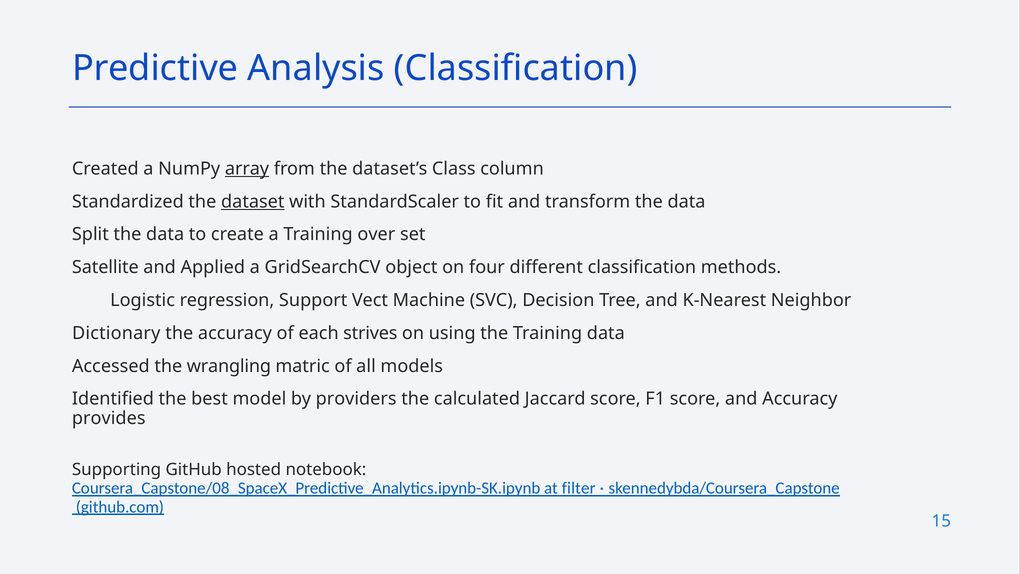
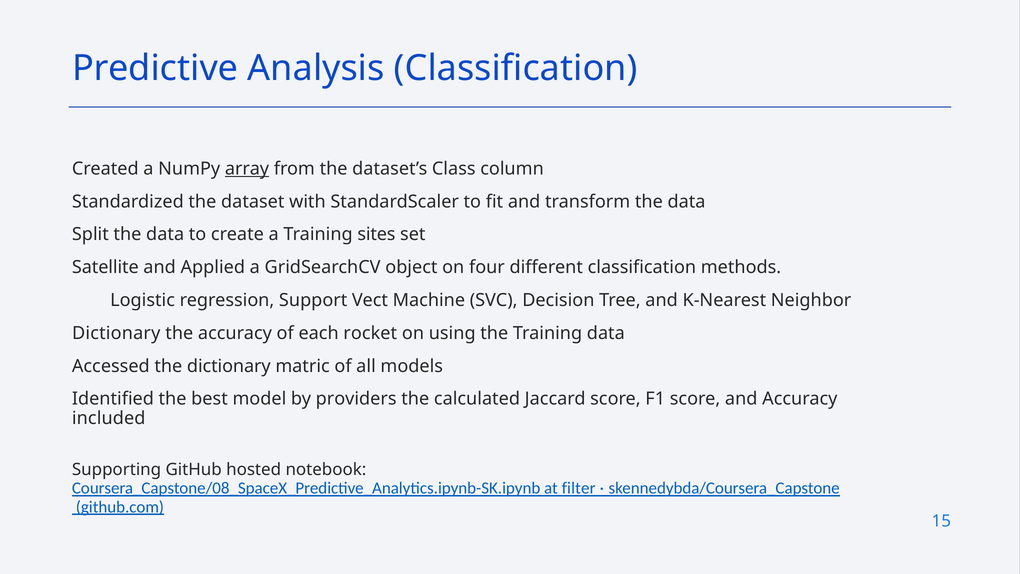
dataset underline: present -> none (253, 201)
over: over -> sites (376, 234)
strives: strives -> rocket (370, 333)
the wrangling: wrangling -> dictionary (229, 366)
provides: provides -> included (109, 418)
